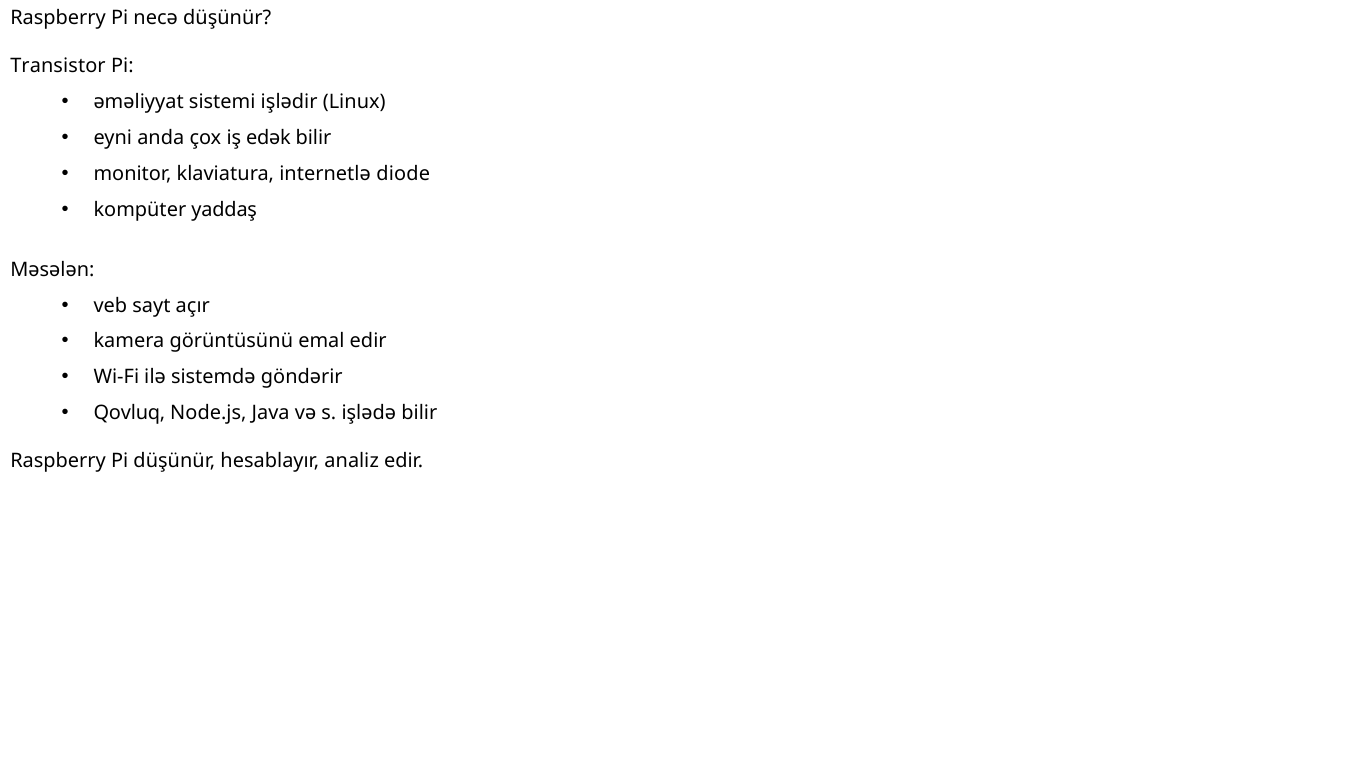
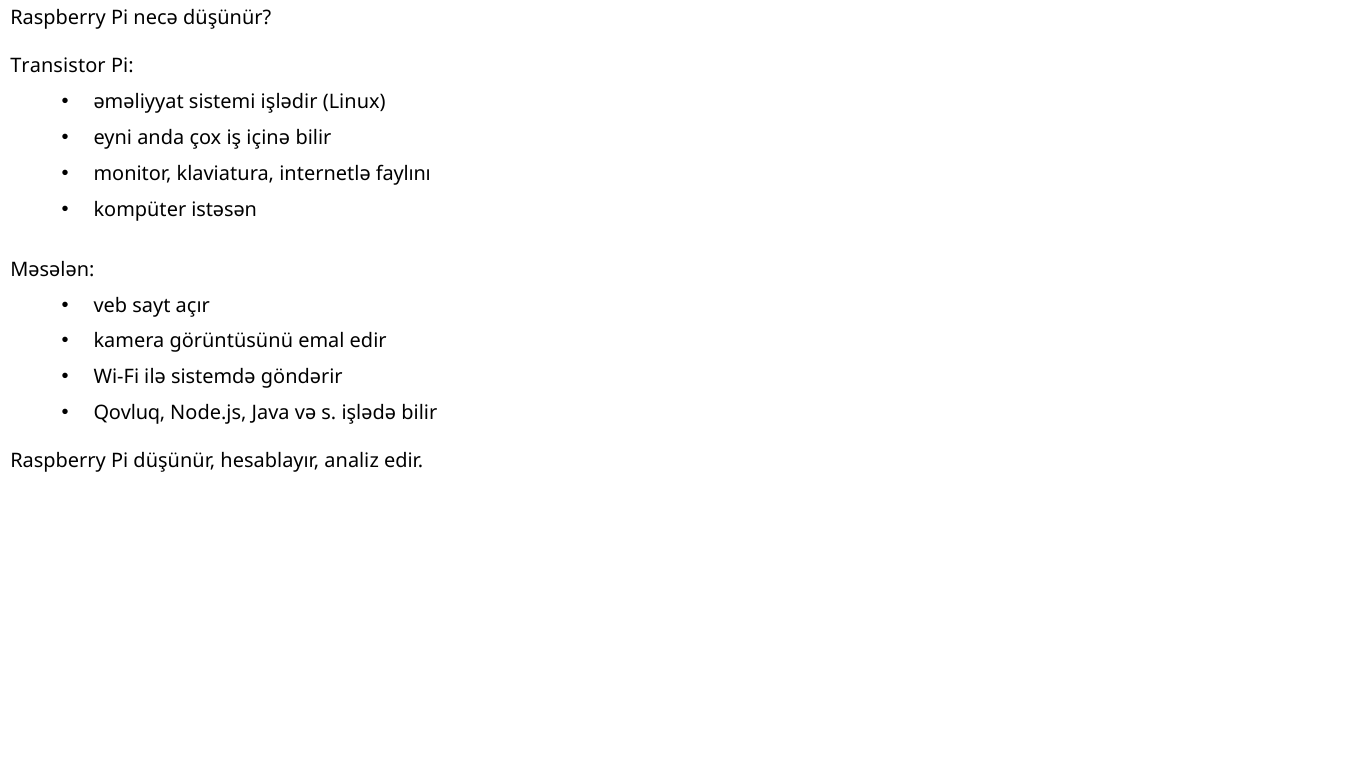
edək: edək -> içinə (268, 138)
diode: diode -> faylını (403, 174)
yaddaş: yaddaş -> istəsən (224, 210)
